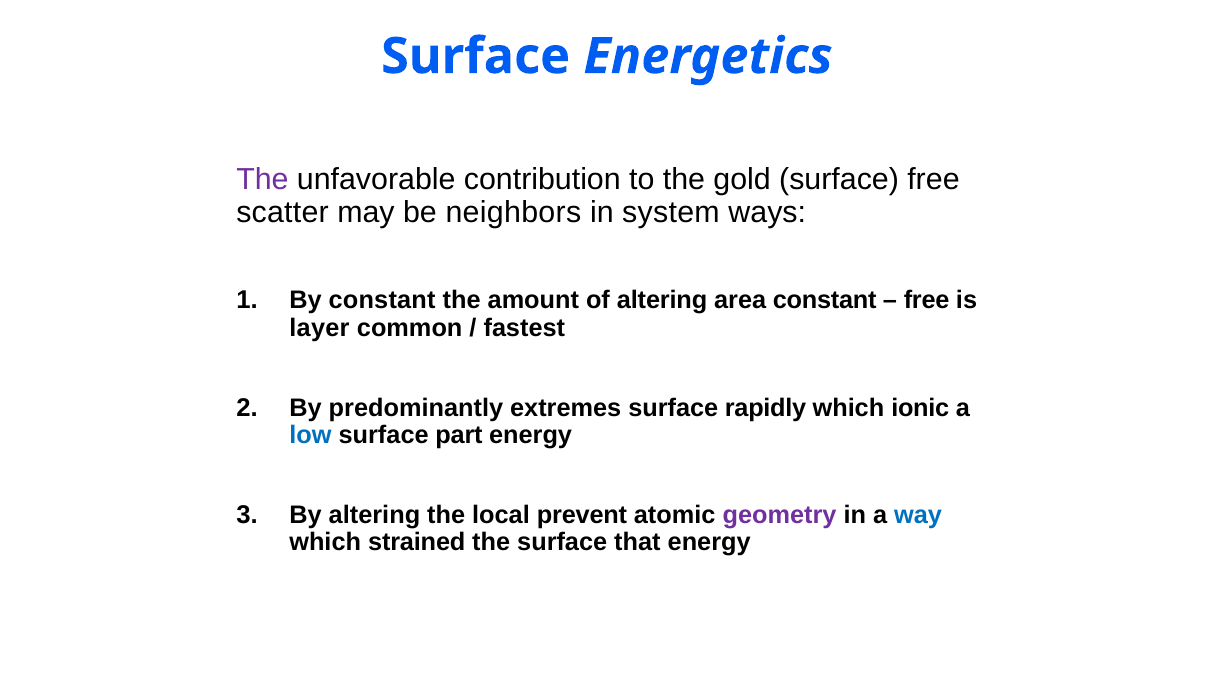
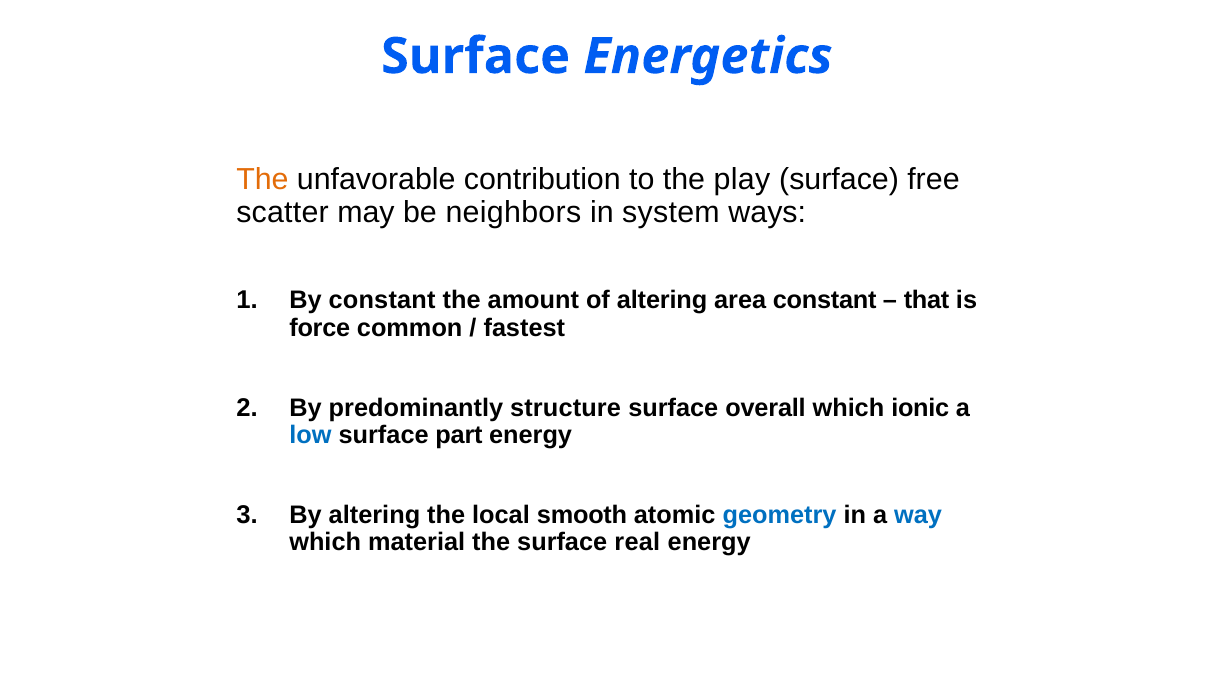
The colour: purple -> orange (262, 180)
gold: gold -> play (742, 180)
free: free -> that (927, 301)
layer: layer -> force (320, 328)
extremes: extremes -> structure (566, 408)
rapidly: rapidly -> overall (766, 408)
prevent: prevent -> smooth (582, 515)
geometry colour: purple -> blue (780, 515)
strained: strained -> material (417, 542)
that: that -> real (637, 542)
